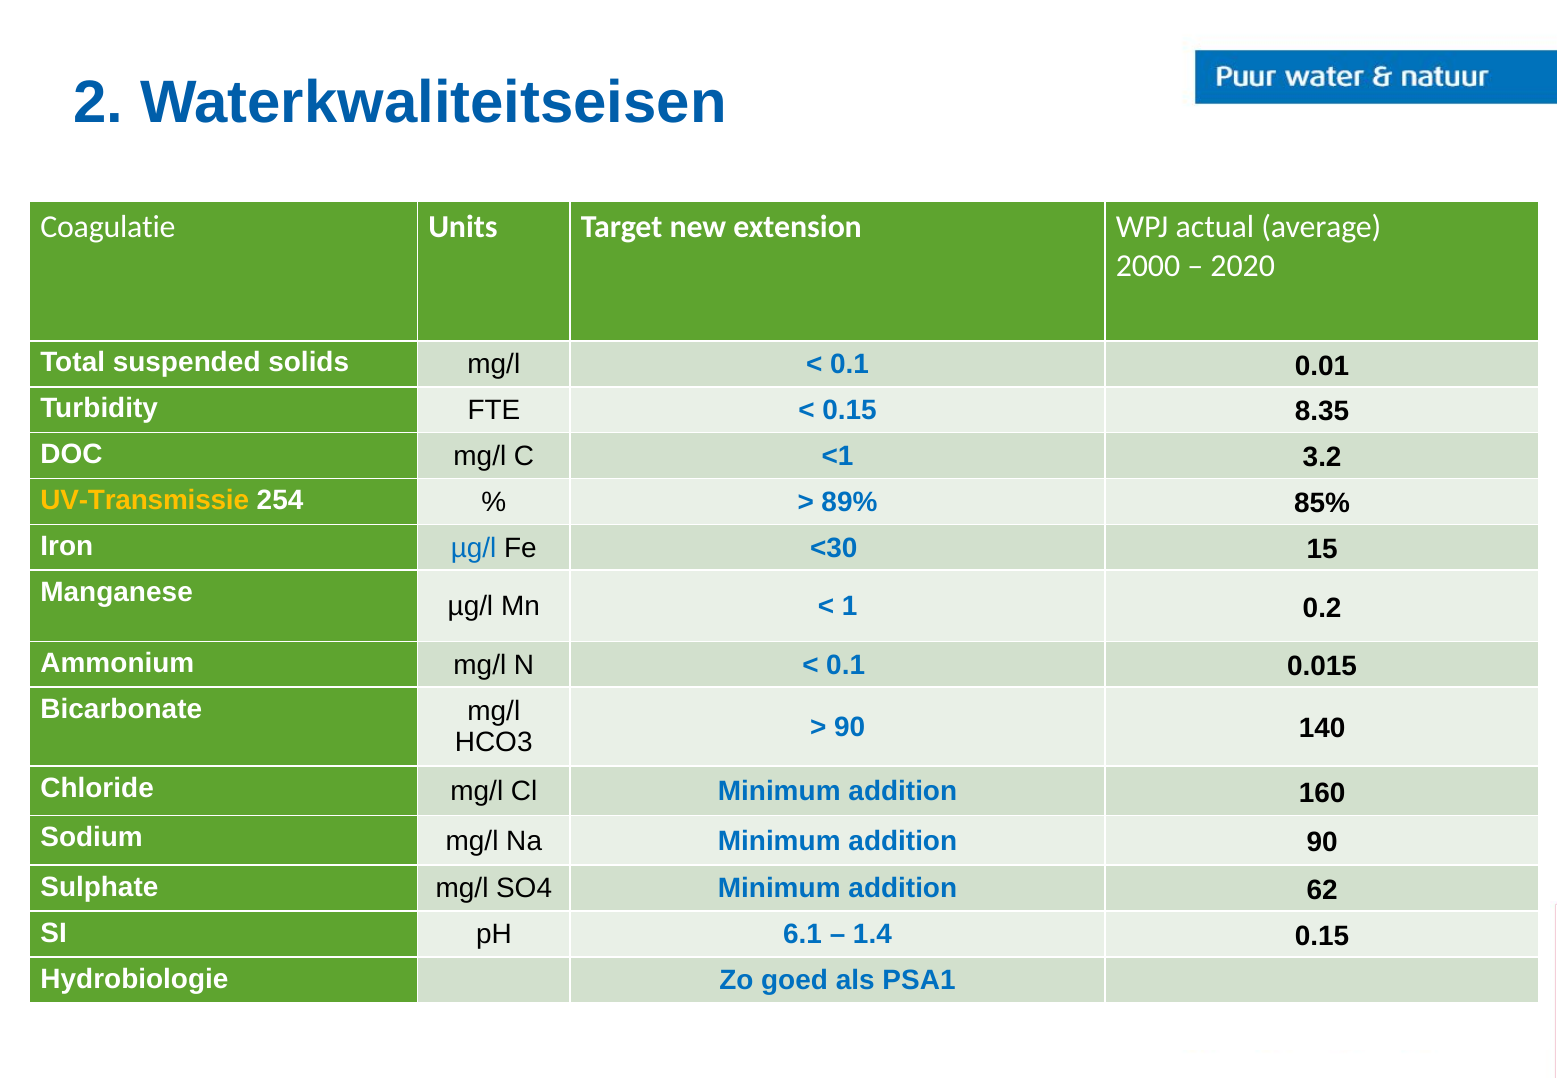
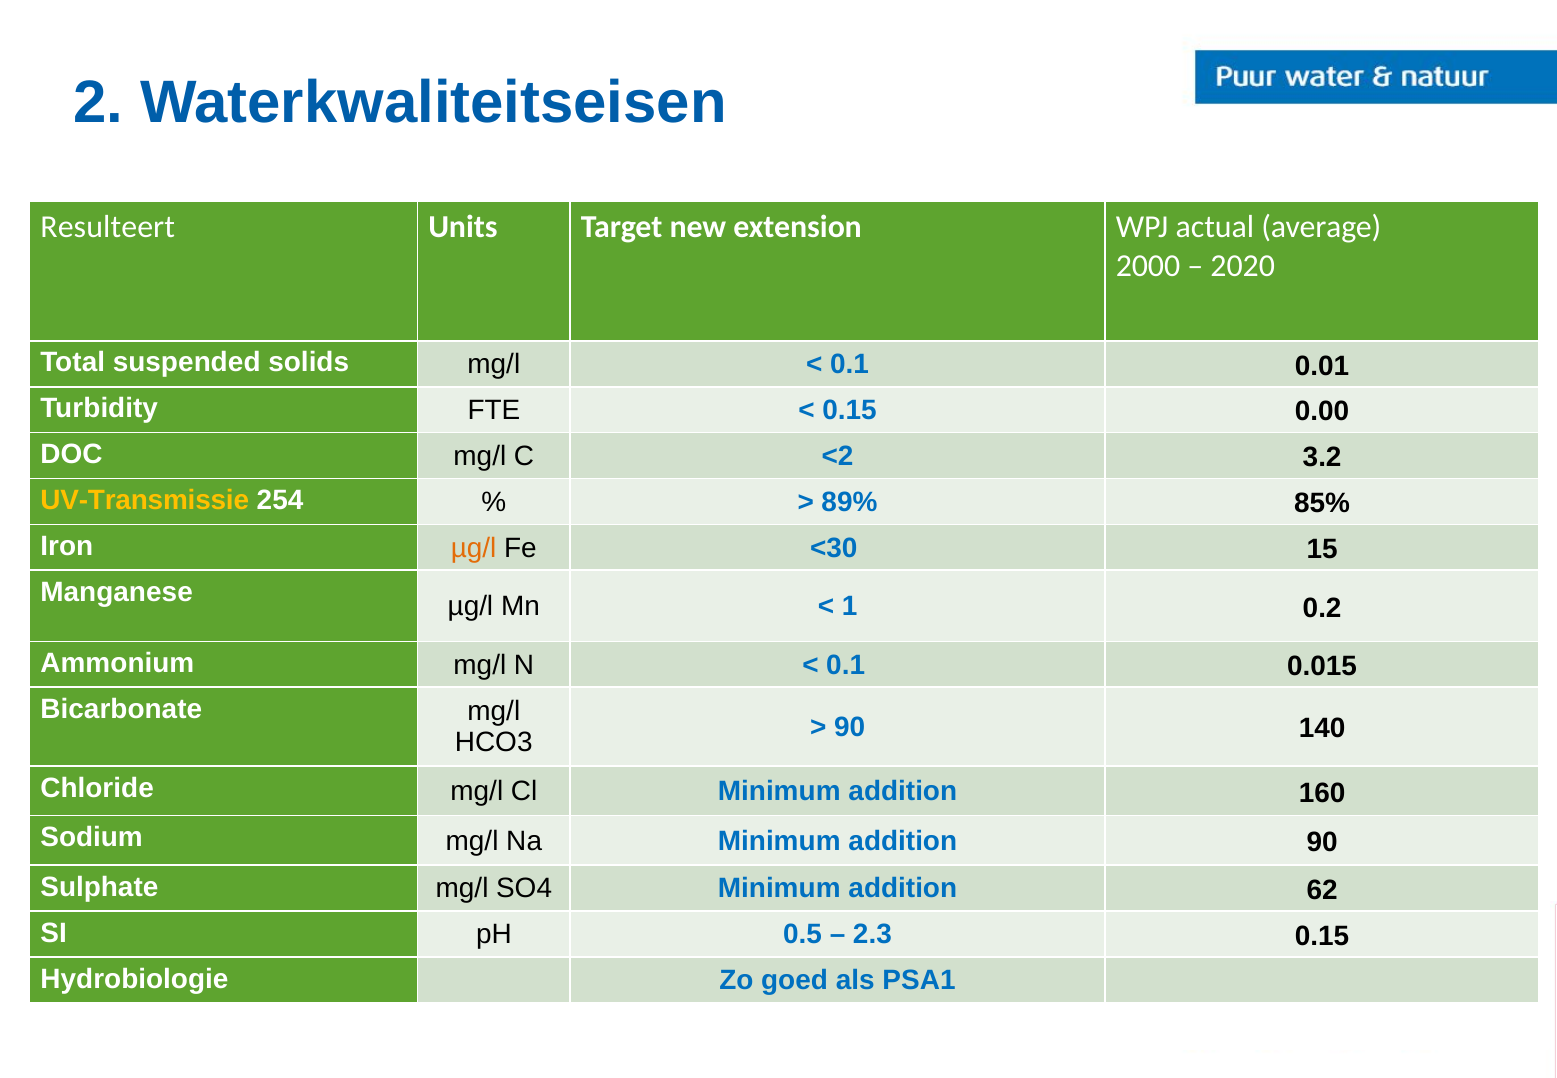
Coagulatie: Coagulatie -> Resulteert (108, 227)
8.35: 8.35 -> 0.00 (1322, 412)
<1: <1 -> <2 (838, 456)
µg/l colour: blue -> orange (474, 548)
6.1: 6.1 -> 0.5 (803, 934)
1.4: 1.4 -> 2.3 (872, 934)
